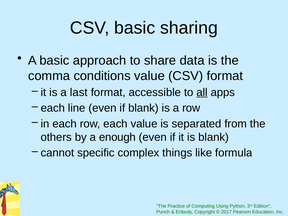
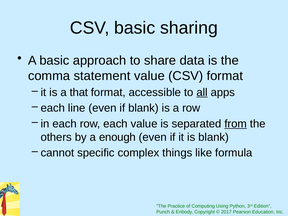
conditions: conditions -> statement (102, 76)
last: last -> that (79, 92)
from underline: none -> present (236, 124)
